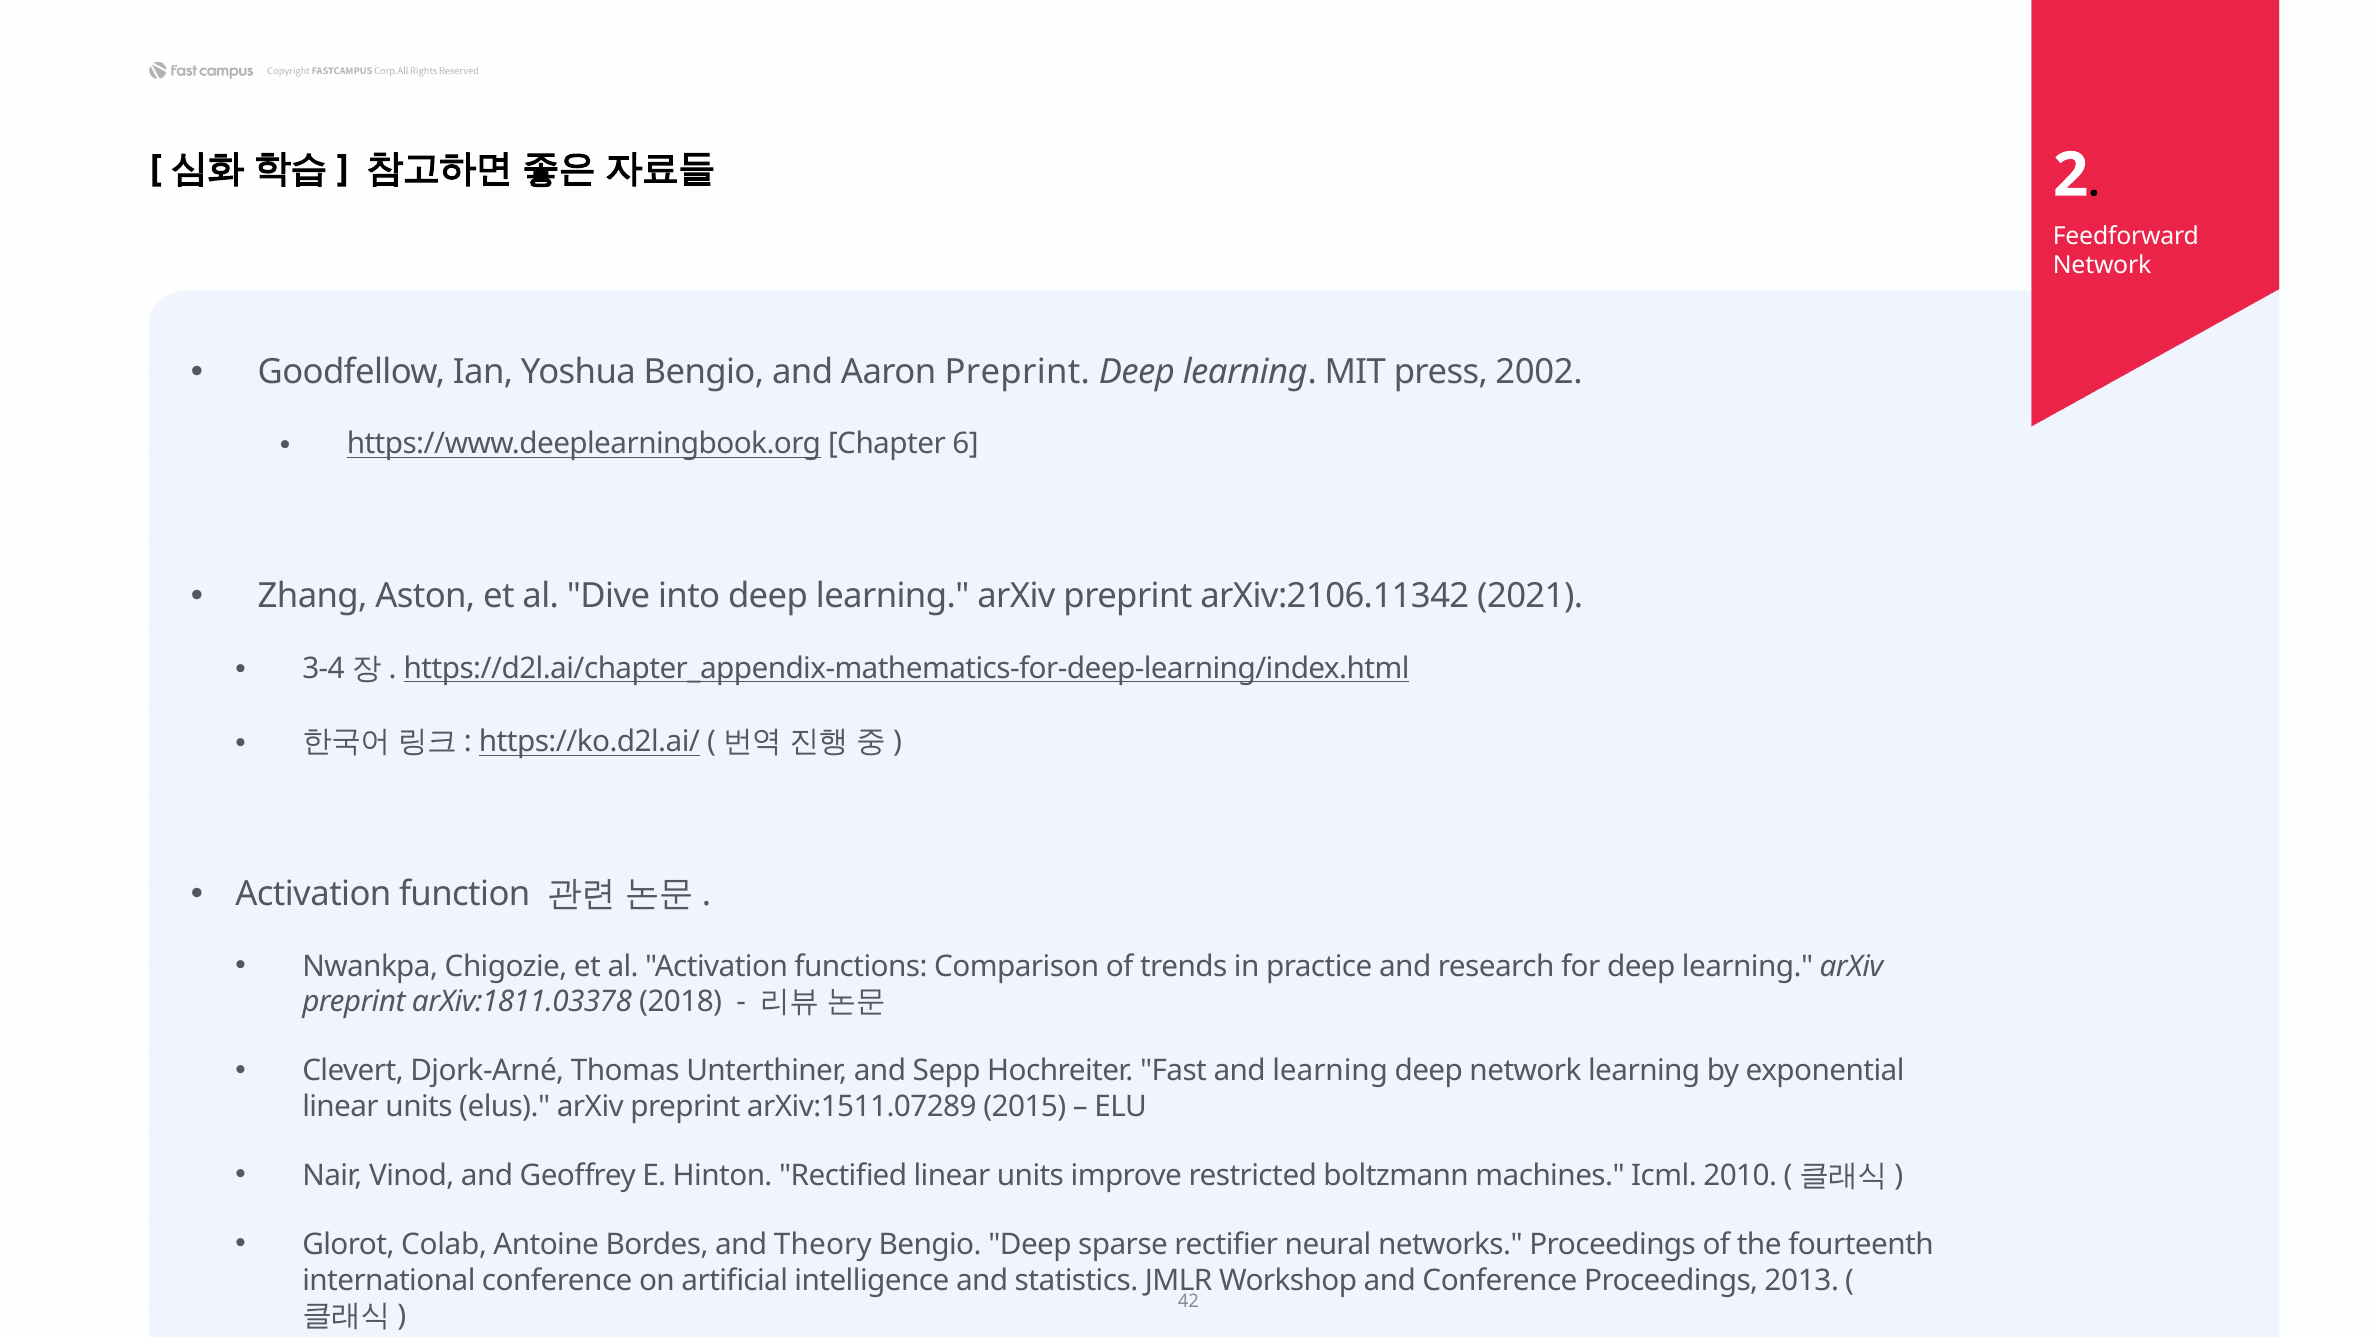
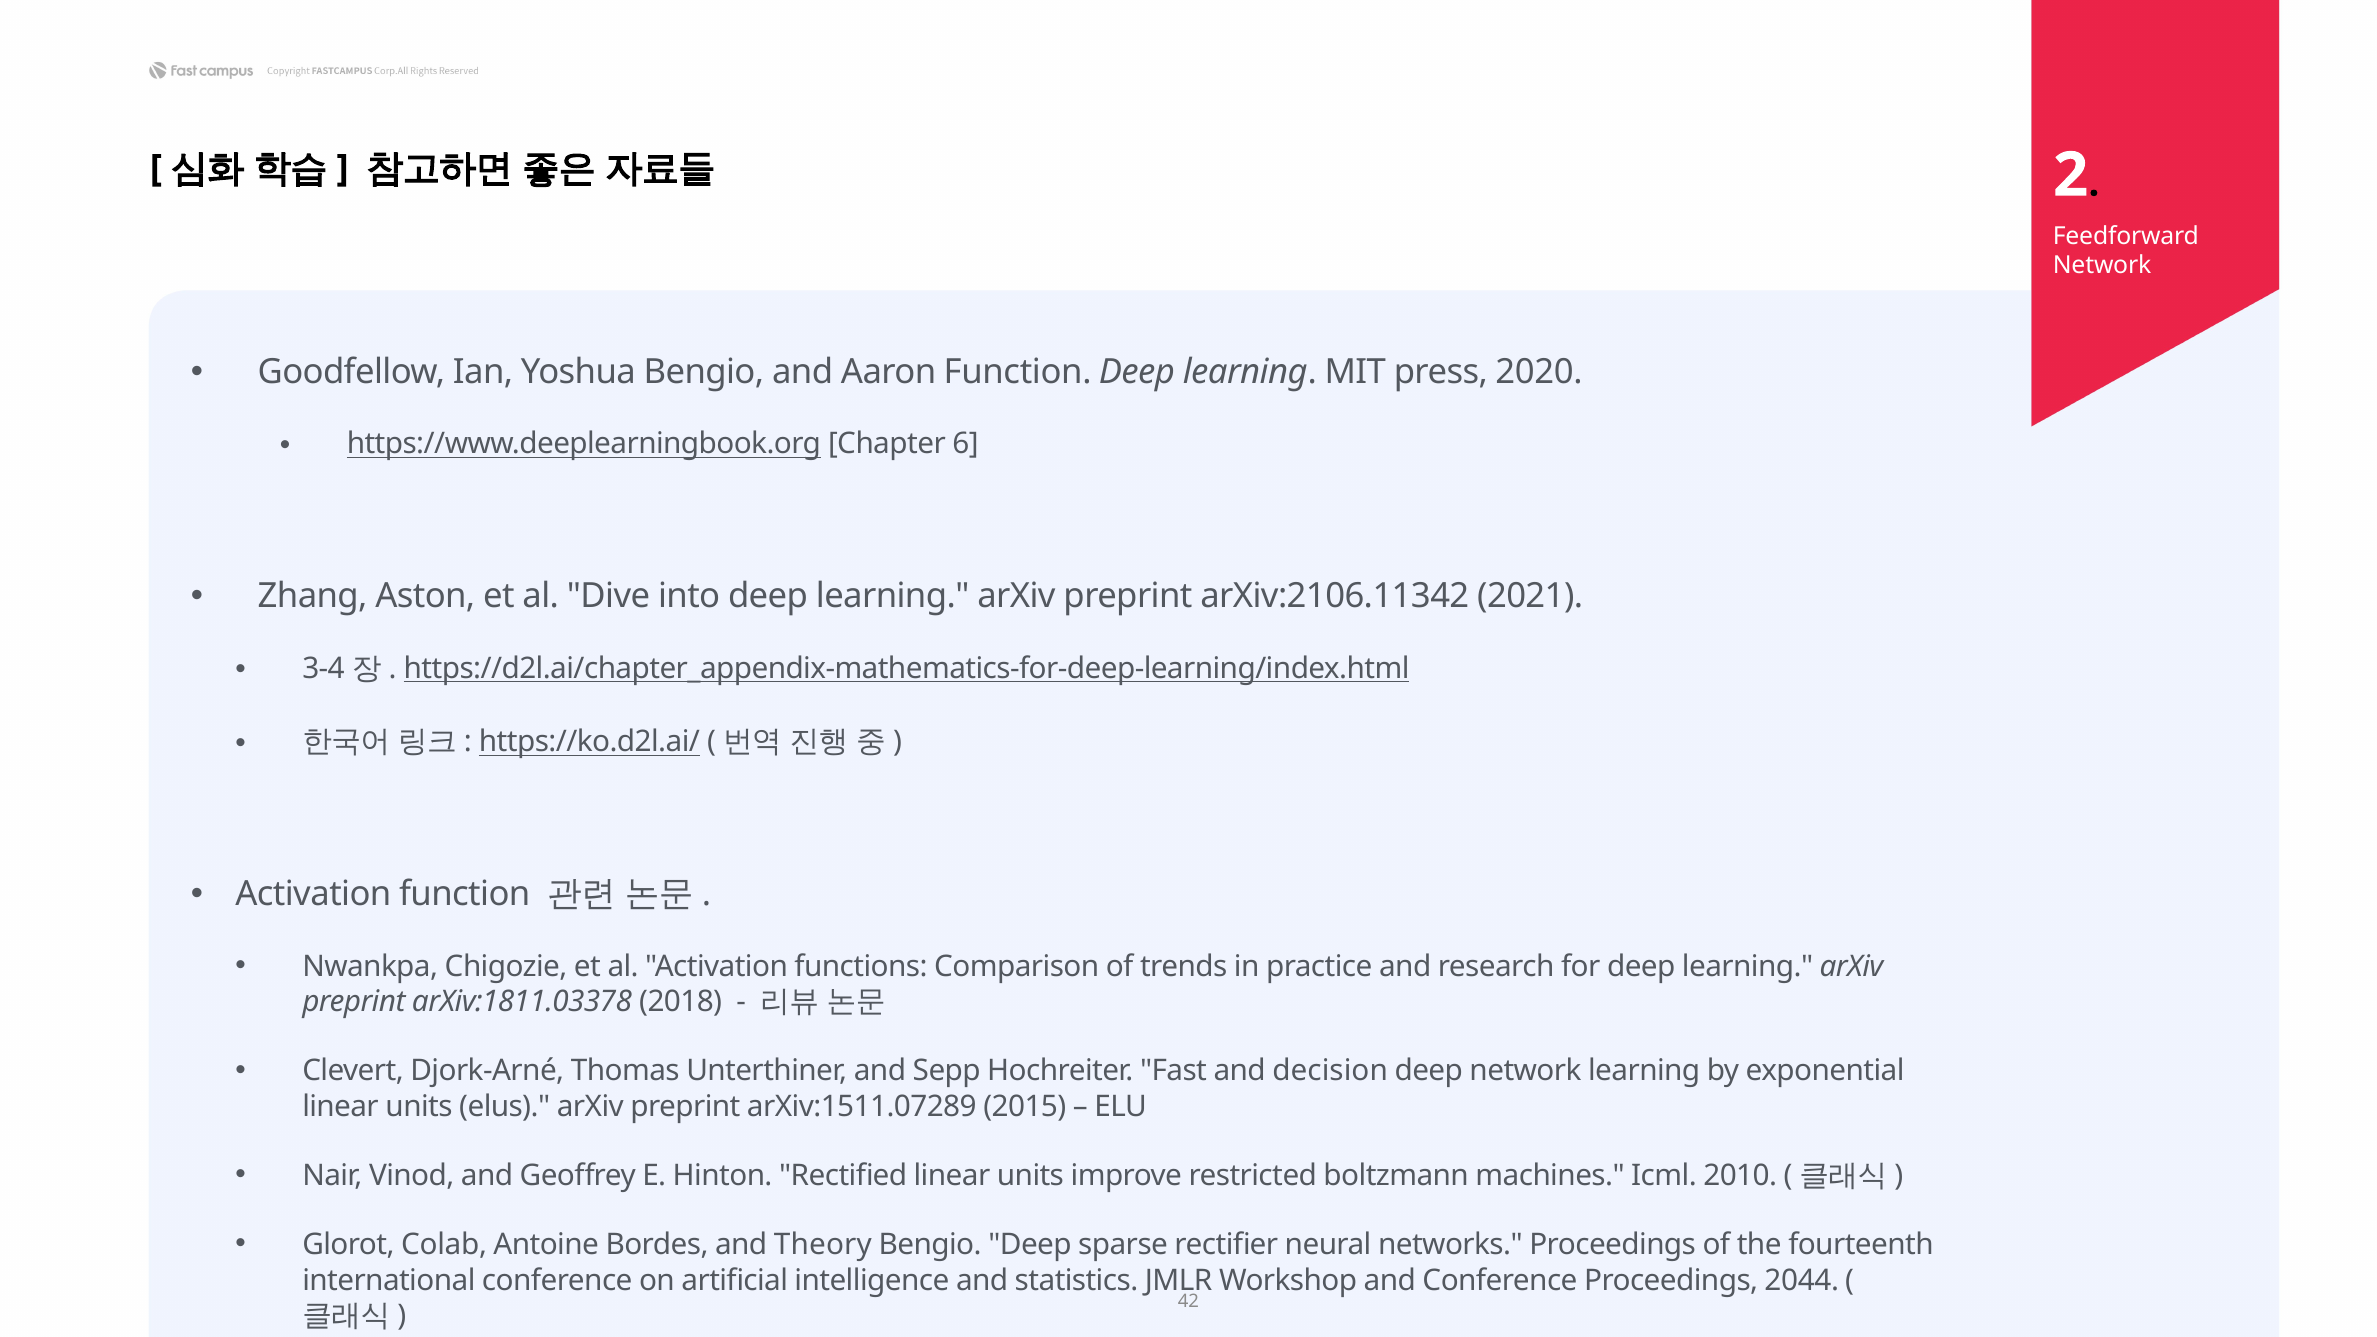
Aaron Preprint: Preprint -> Function (1018, 373)
2002: 2002 -> 2020 (1539, 373)
and learning: learning -> decision (1330, 1071)
2013: 2013 -> 2044 (1802, 1280)
